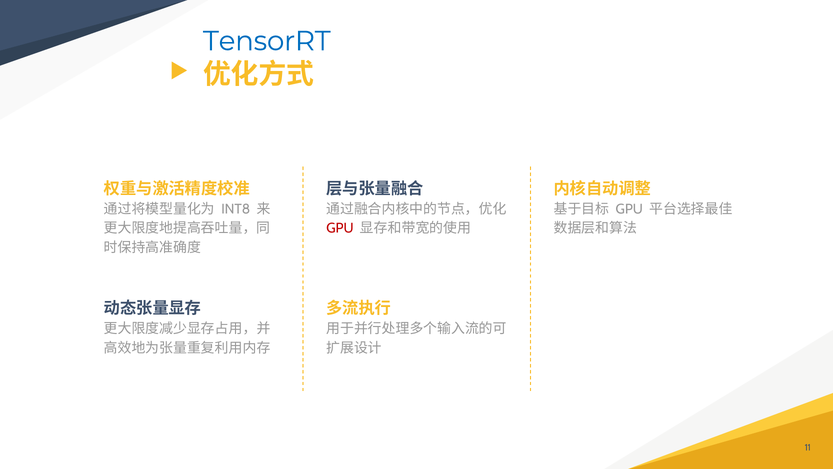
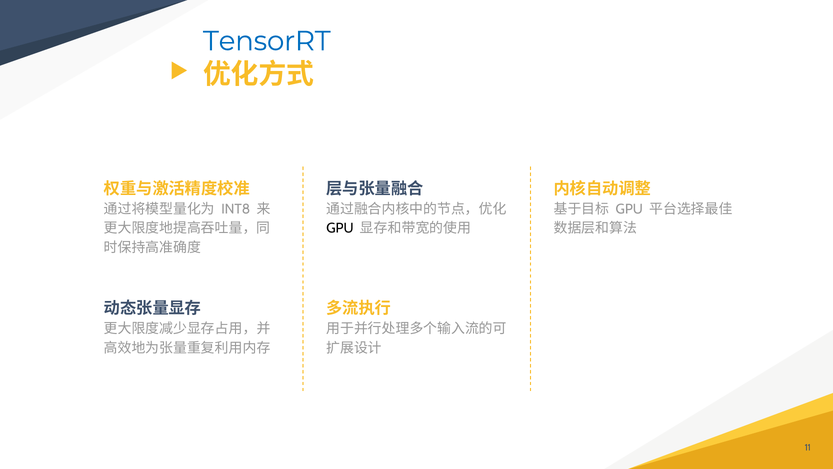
GPU colour: red -> black (340, 228)
